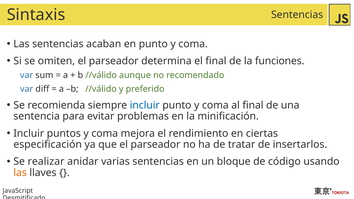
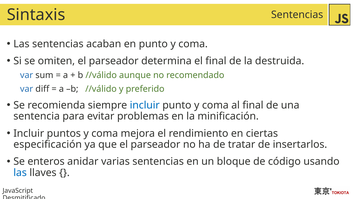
funciones: funciones -> destruida (280, 61)
realizar: realizar -> enteros (46, 162)
las colour: orange -> blue (20, 173)
